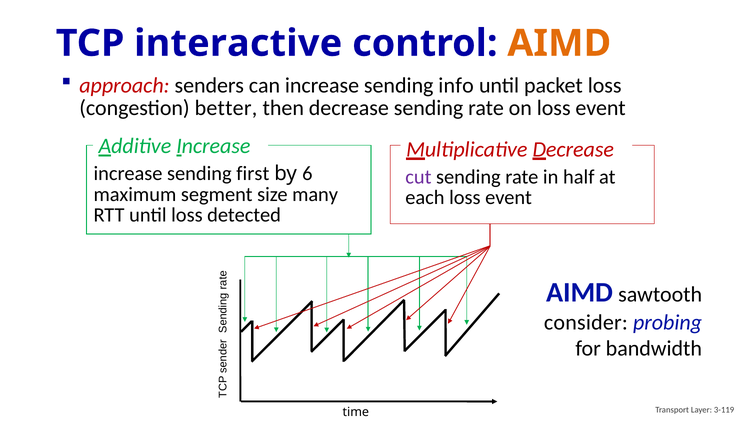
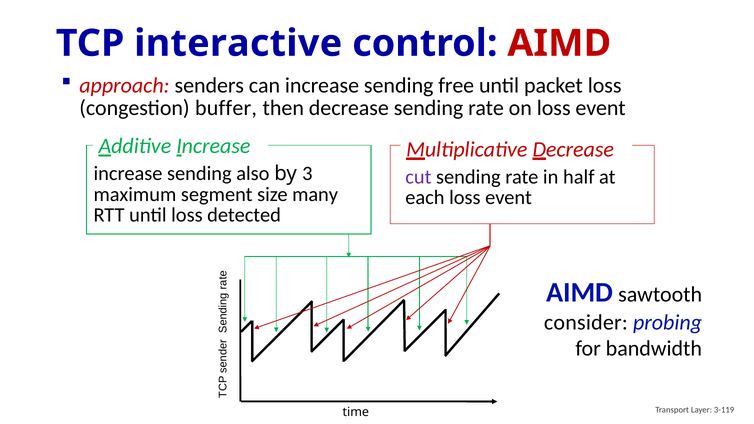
AIMD colour: orange -> red (559, 43)
info: info -> free (456, 86)
better: better -> buffer (226, 108)
first: first -> also (253, 174)
6: 6 -> 3 (307, 174)
